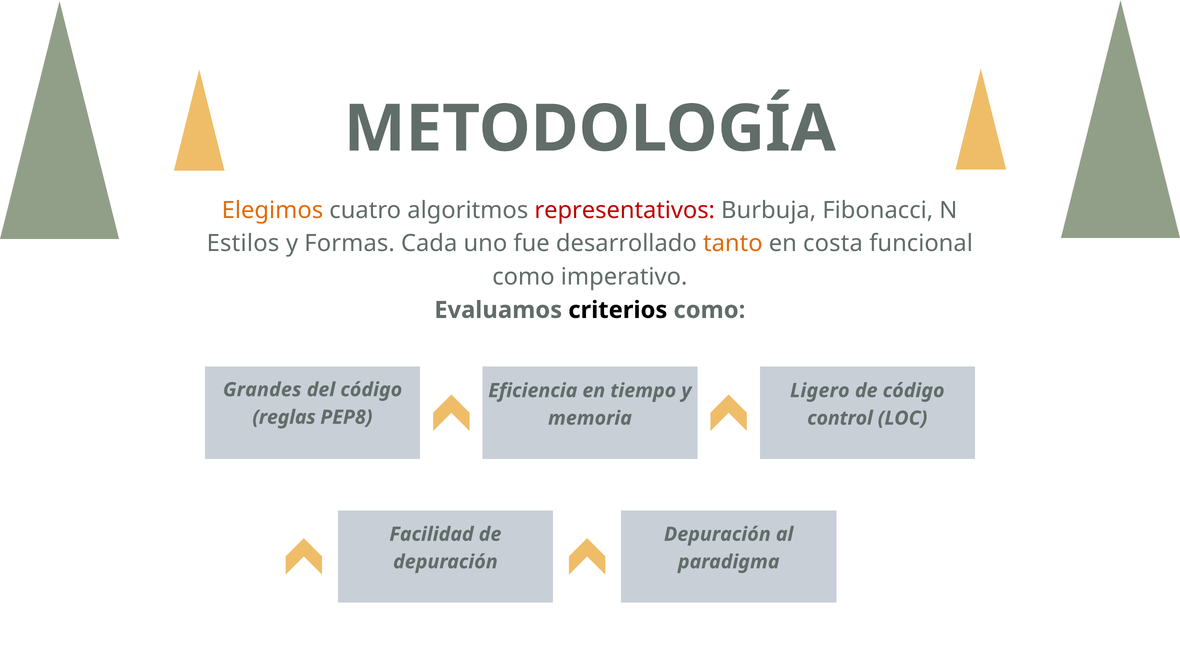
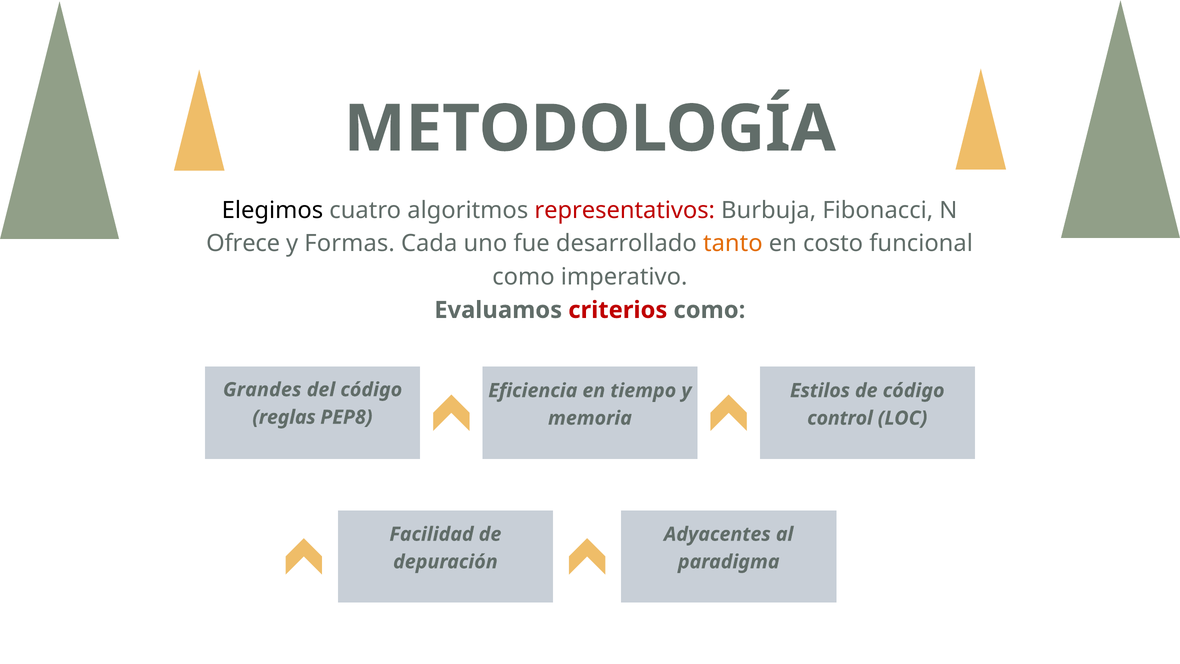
Elegimos colour: orange -> black (272, 210)
Estilos: Estilos -> Ofrece (243, 243)
costa: costa -> costo (833, 243)
criterios colour: black -> red (618, 310)
Ligero: Ligero -> Estilos (820, 391)
Depuración: Depuración -> Adyacentes (717, 534)
